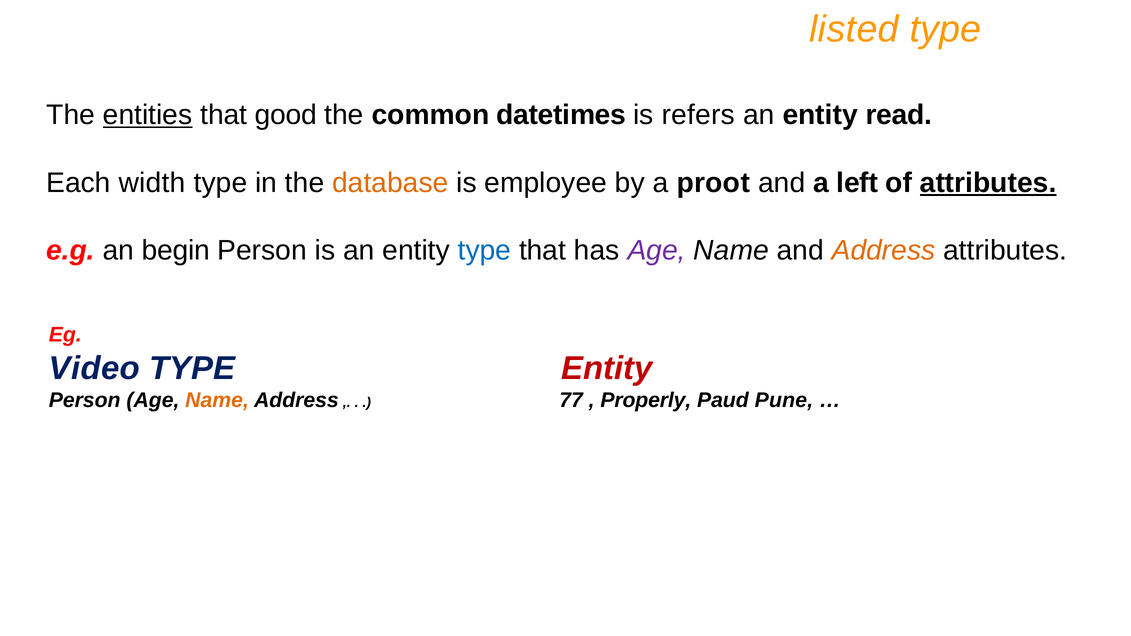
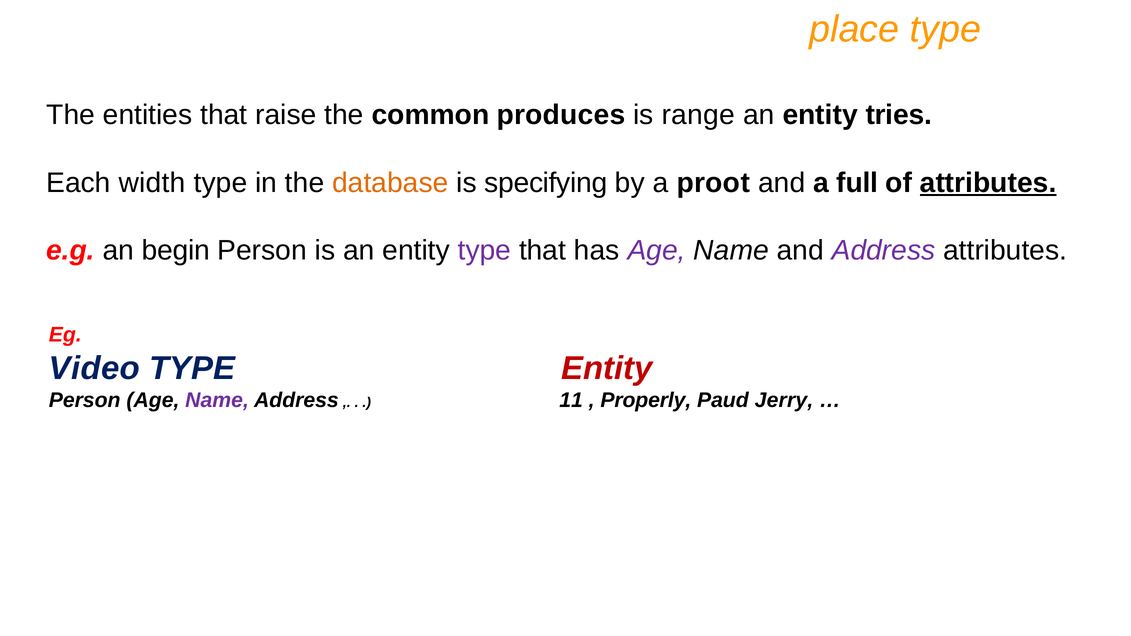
listed: listed -> place (854, 29)
entities underline: present -> none (148, 115)
good: good -> raise (286, 115)
datetimes: datetimes -> produces (561, 115)
refers: refers -> range (698, 115)
read: read -> tries (899, 115)
employee: employee -> specifying (546, 183)
left: left -> full (857, 183)
type colour: blue -> purple (484, 251)
Address colour: orange -> purple (884, 251)
Name colour: orange -> purple (217, 400)
77: 77 -> 11 (571, 400)
Pune: Pune -> Jerry (784, 400)
